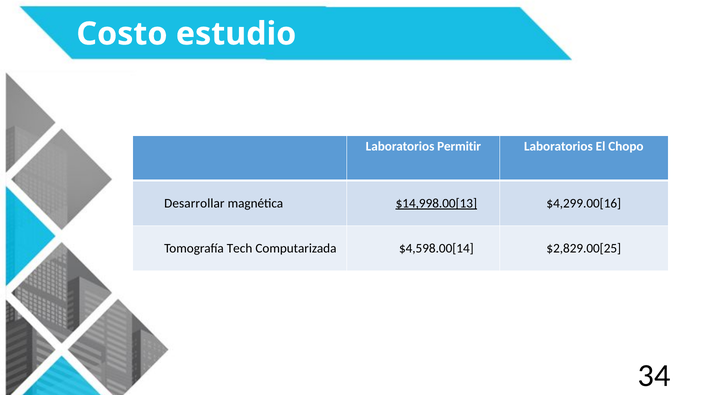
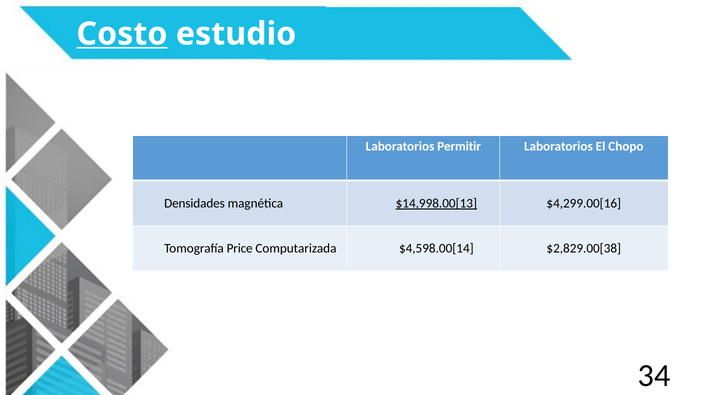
Costo underline: none -> present (122, 34)
Desarrollar: Desarrollar -> Densidades (194, 204)
Tech: Tech -> Price (240, 249)
$2,829.00[25: $2,829.00[25 -> $2,829.00[38 (584, 249)
